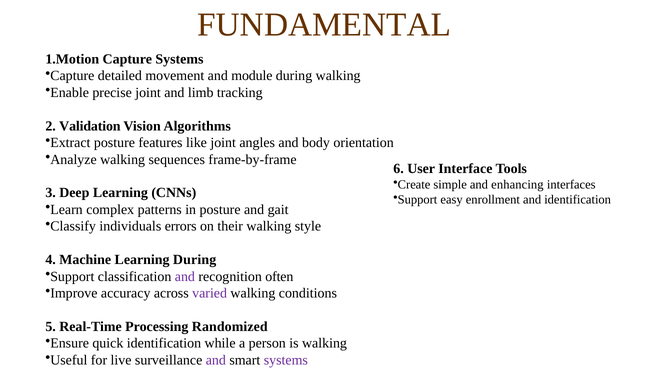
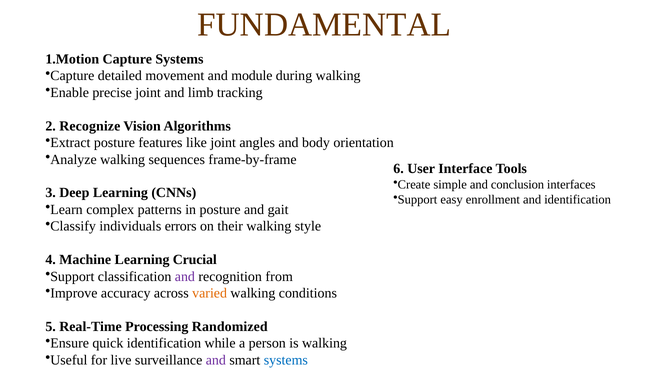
Validation: Validation -> Recognize (90, 126)
enhancing: enhancing -> conclusion (518, 184)
Learning During: During -> Crucial (195, 260)
often: often -> from (279, 276)
varied colour: purple -> orange (210, 293)
systems colour: purple -> blue (286, 360)
